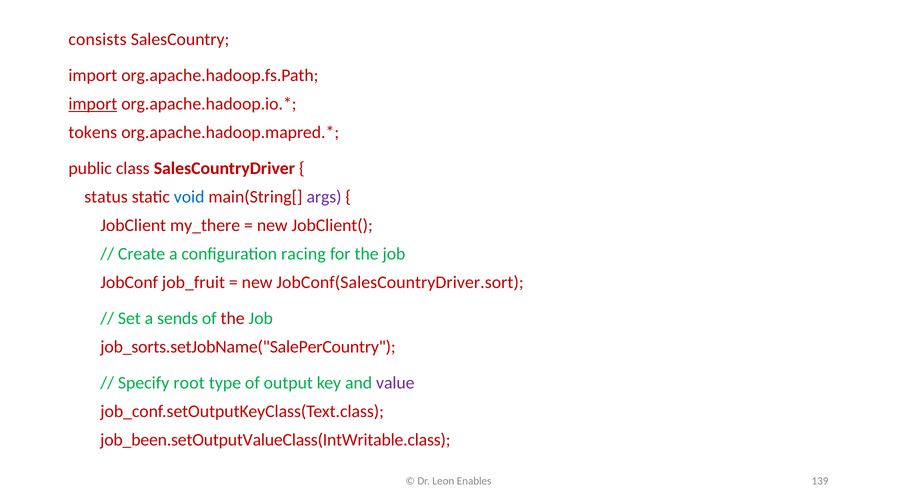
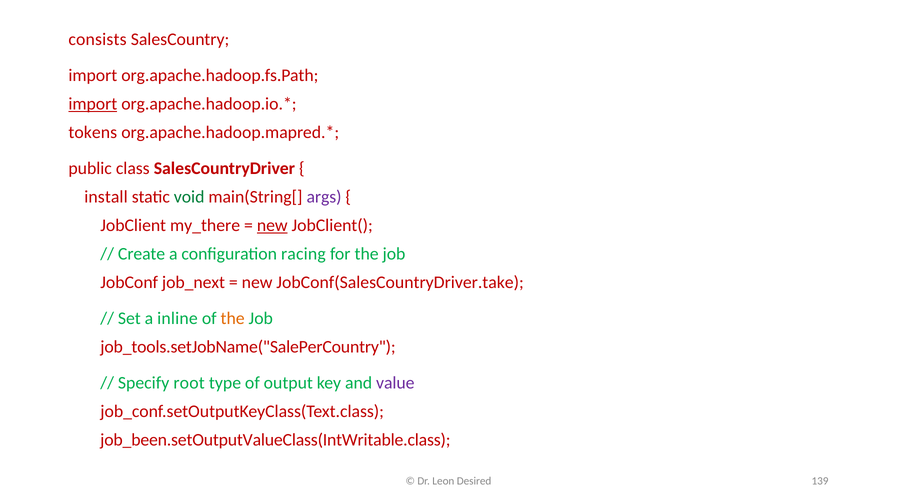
status: status -> install (106, 197)
void colour: blue -> green (189, 197)
new underline: none -> present (272, 226)
job_fruit: job_fruit -> job_next (194, 283)
JobConf(SalesCountryDriver.sort: JobConf(SalesCountryDriver.sort -> JobConf(SalesCountryDriver.take (400, 283)
sends: sends -> inline (178, 319)
the colour: red -> orange (233, 319)
job_sorts.setJobName("SalePerCountry: job_sorts.setJobName("SalePerCountry -> job_tools.setJobName("SalePerCountry (248, 347)
Enables: Enables -> Desired (474, 482)
